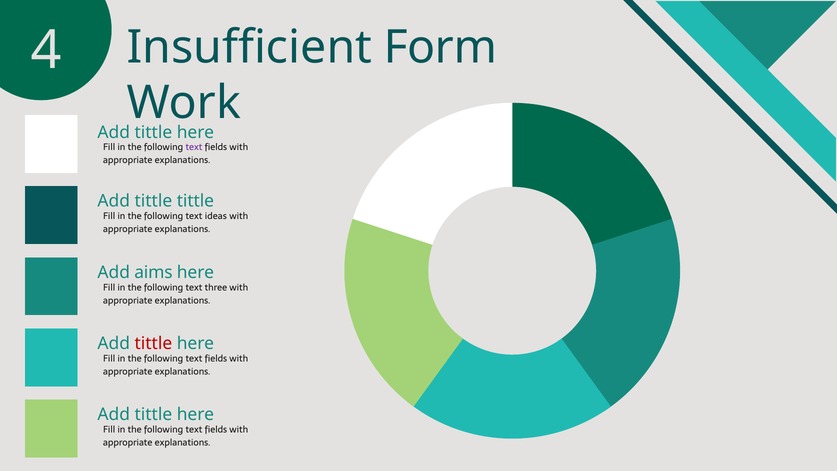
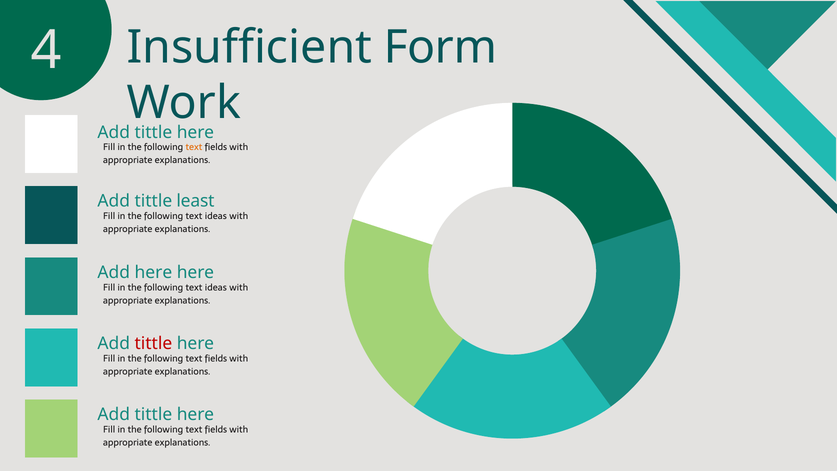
text colour: purple -> orange (194, 147)
tittle tittle: tittle -> least (195, 201)
Add aims: aims -> here (153, 272)
three: three -> ideas (216, 287)
